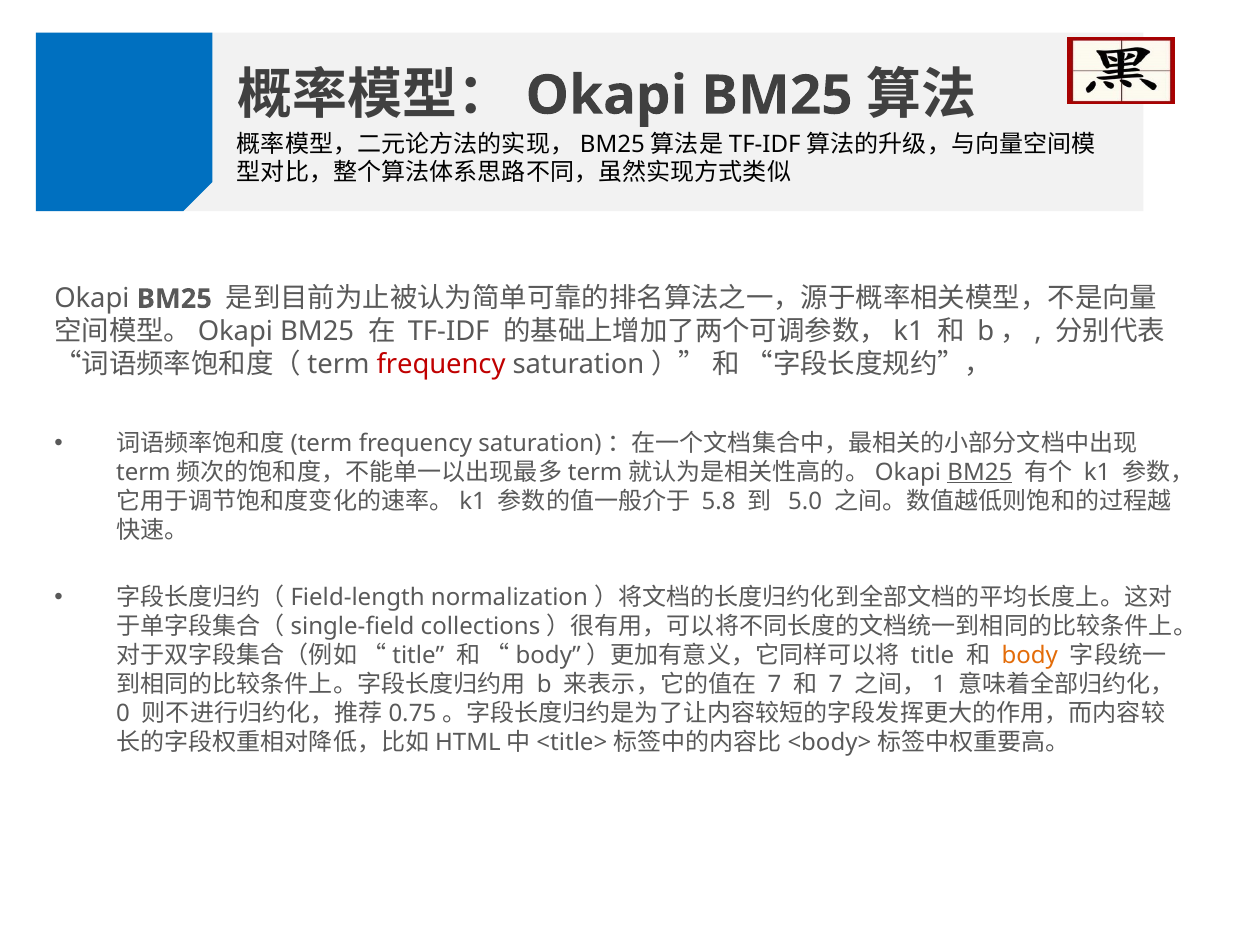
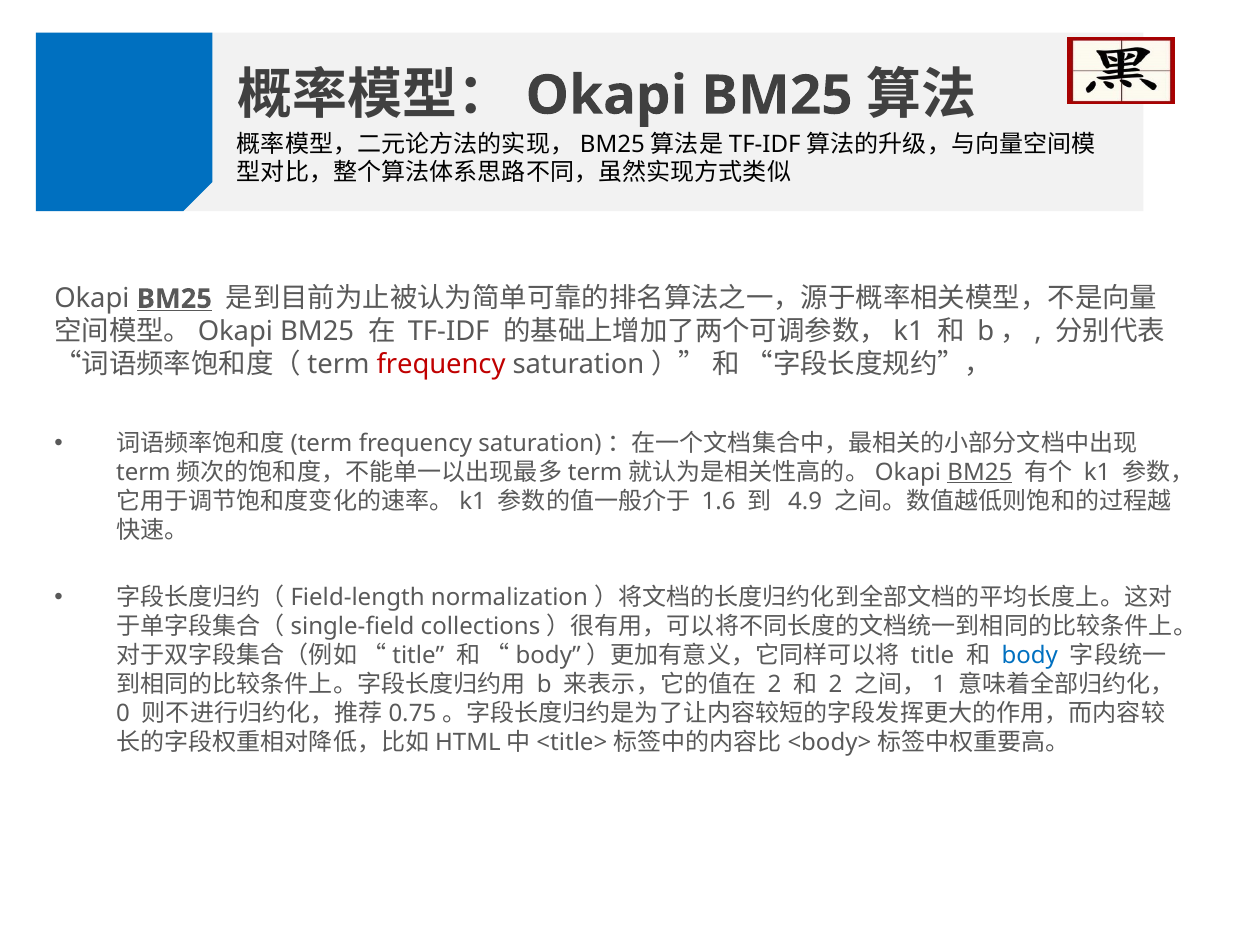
BM25 underline: none -> present (174, 299)
5.8: 5.8 -> 1.6 (719, 501)
5.0: 5.0 -> 4.9 (805, 501)
body colour: orange -> blue (1030, 655)
7: 7 -> 2 (775, 684)
7: 7 -> 2 (835, 684)
